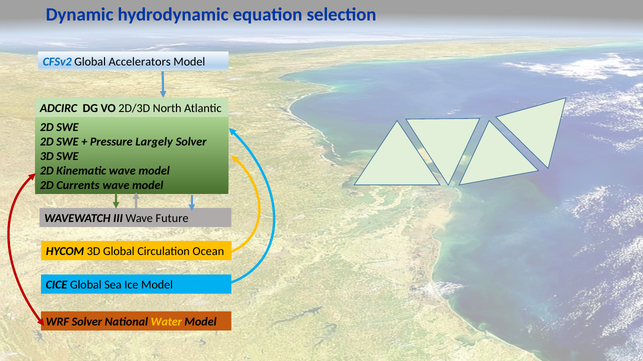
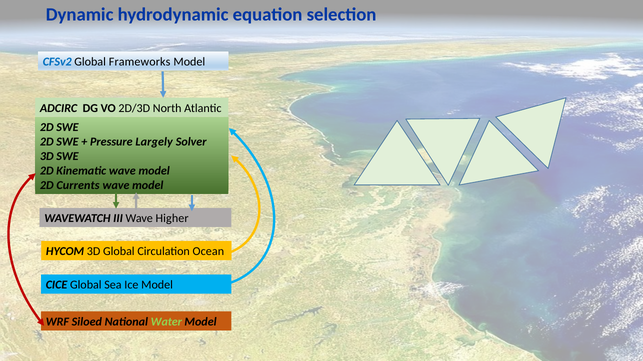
Accelerators: Accelerators -> Frameworks (140, 62)
Future: Future -> Higher (172, 219)
WRF Solver: Solver -> Siloed (87, 322)
Water colour: yellow -> light green (166, 322)
